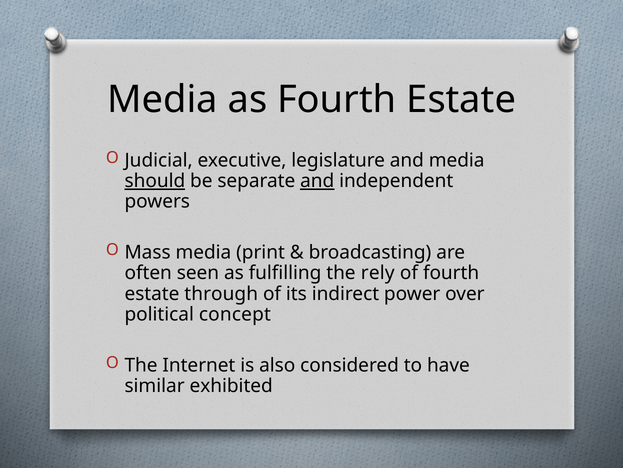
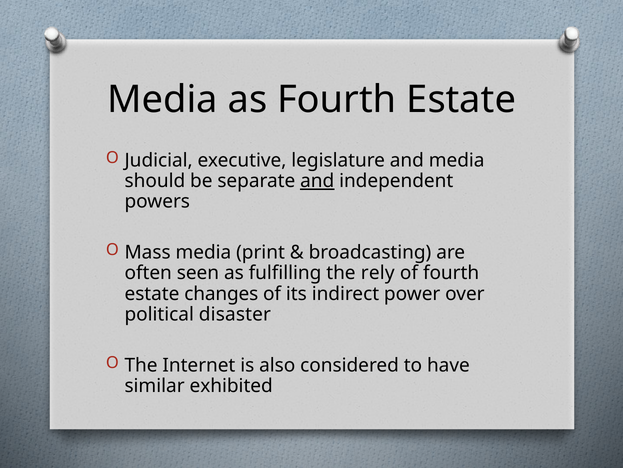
should underline: present -> none (155, 181)
through: through -> changes (221, 293)
concept: concept -> disaster (235, 314)
